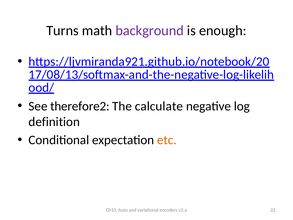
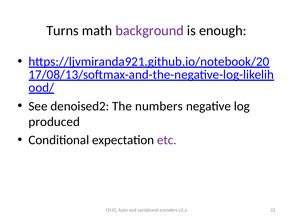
therefore2: therefore2 -> denoised2 (80, 106)
calculate: calculate -> numbers (159, 106)
definition: definition -> produced (54, 122)
etc colour: orange -> purple (167, 140)
